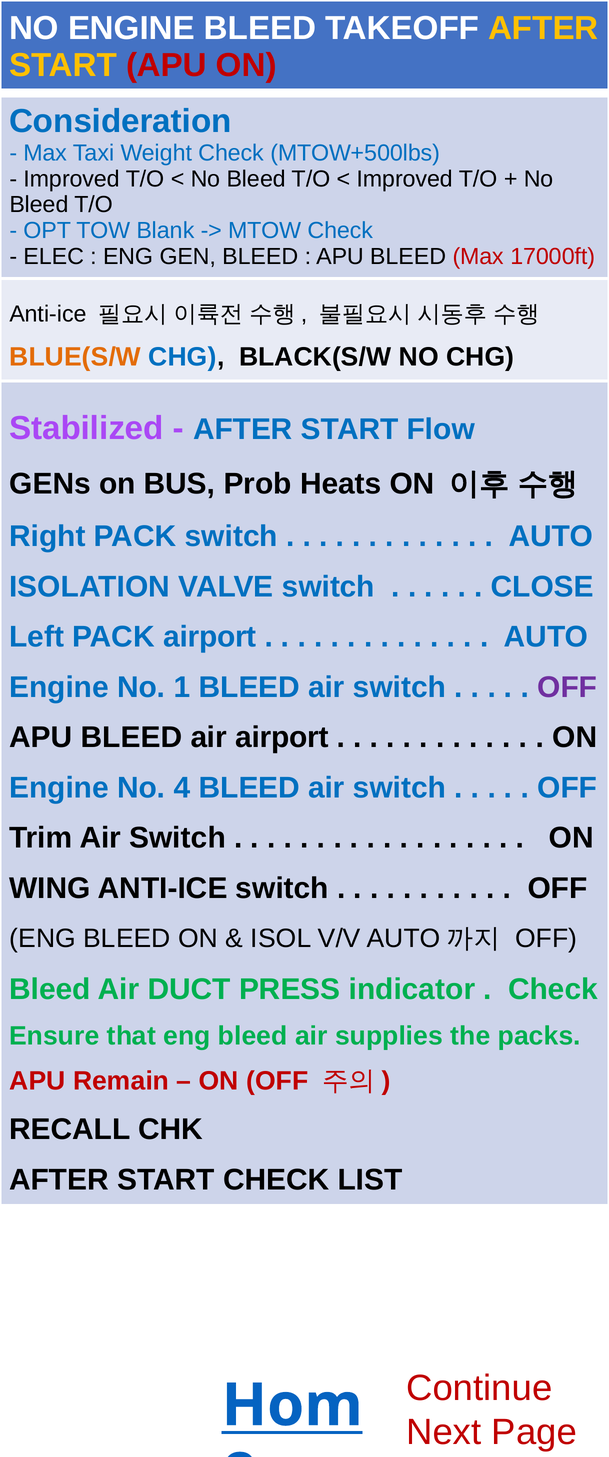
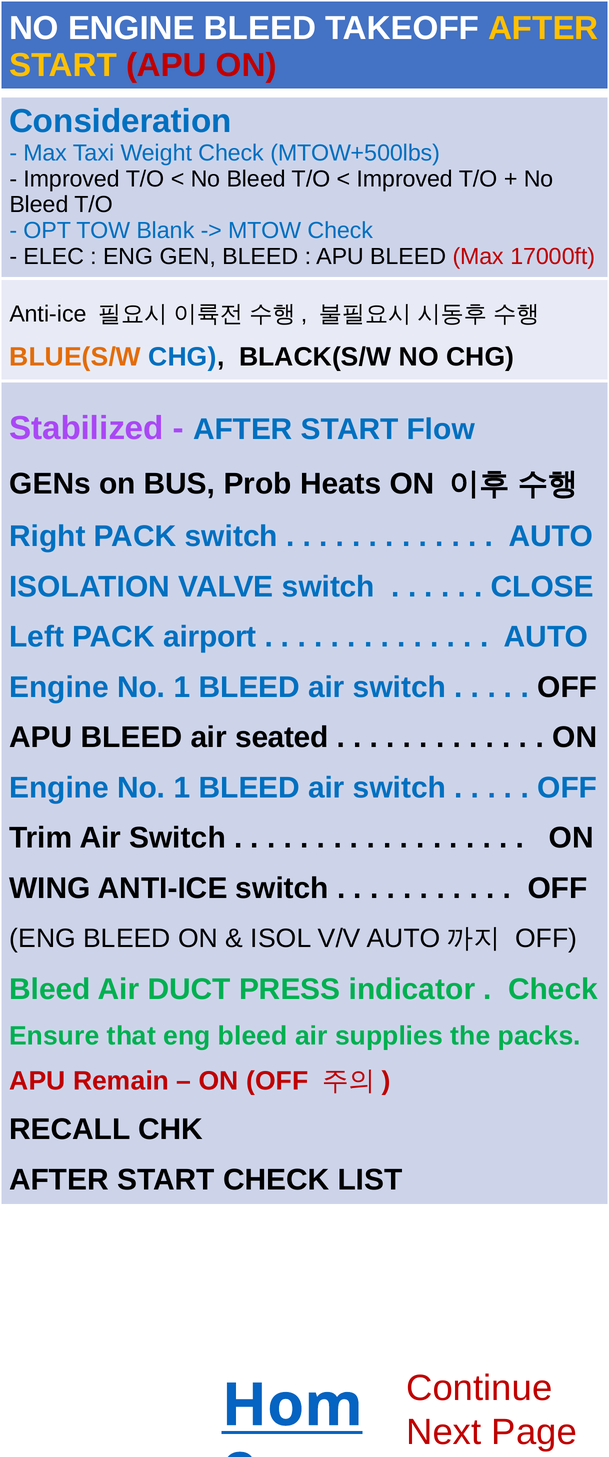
OFF colour: purple -> black (567, 687)
air airport: airport -> seated (282, 738)
4: 4 -> 1 (182, 788)
